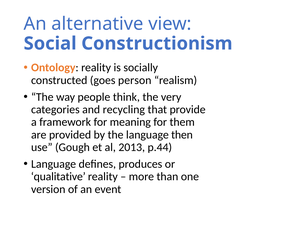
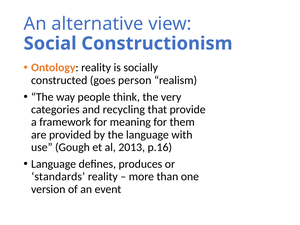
then: then -> with (182, 135)
p.44: p.44 -> p.16 (160, 147)
qualitative: qualitative -> standards (58, 177)
